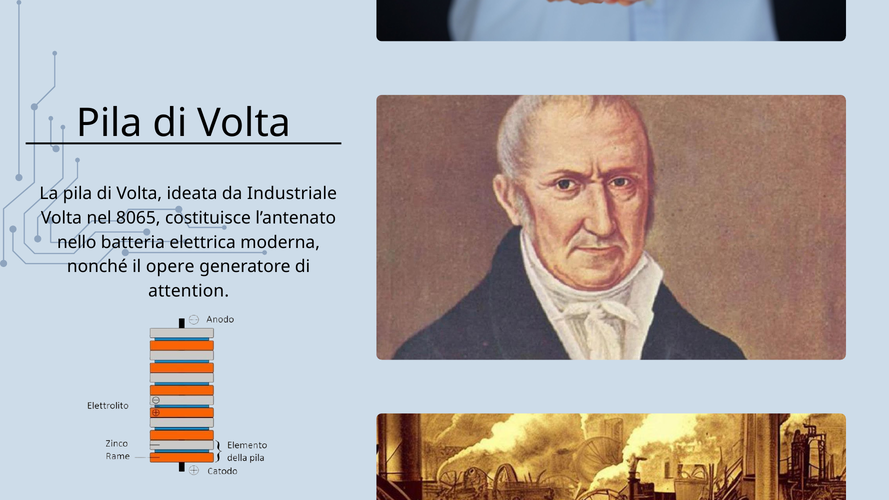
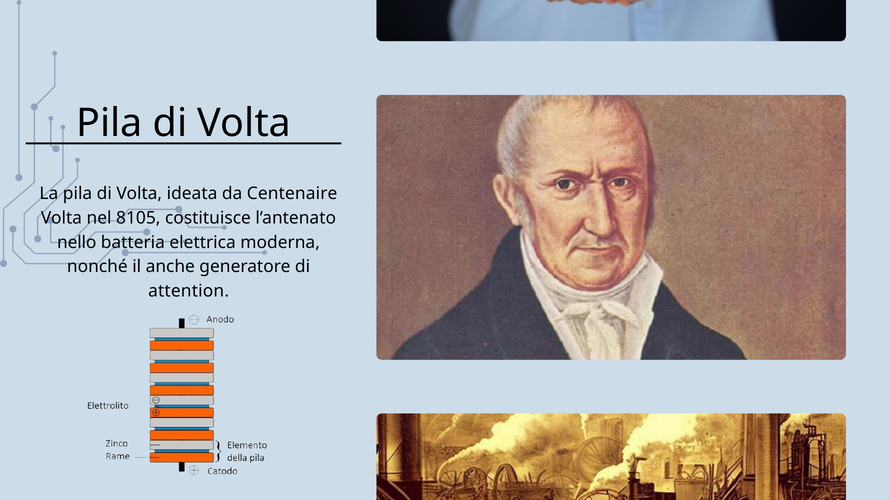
Industriale: Industriale -> Centenaire (292, 194)
8065: 8065 -> 8105 (138, 218)
opere: opere -> anche (170, 267)
